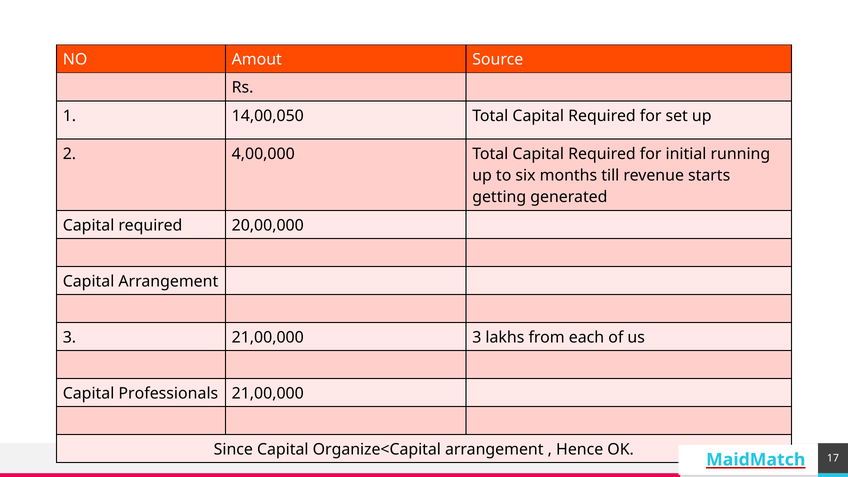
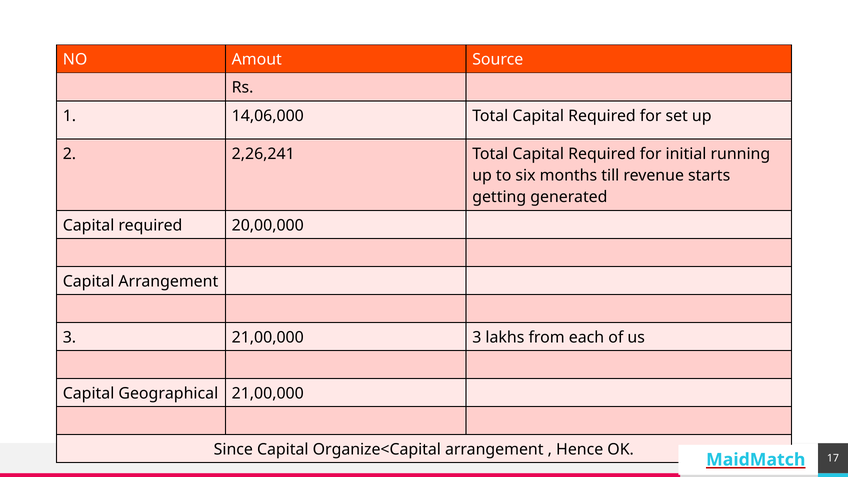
14,00,050: 14,00,050 -> 14,06,000 (268, 116)
4,00,000: 4,00,000 -> 2,26,241 (263, 154)
Professionals: Professionals -> Geographical (168, 393)
